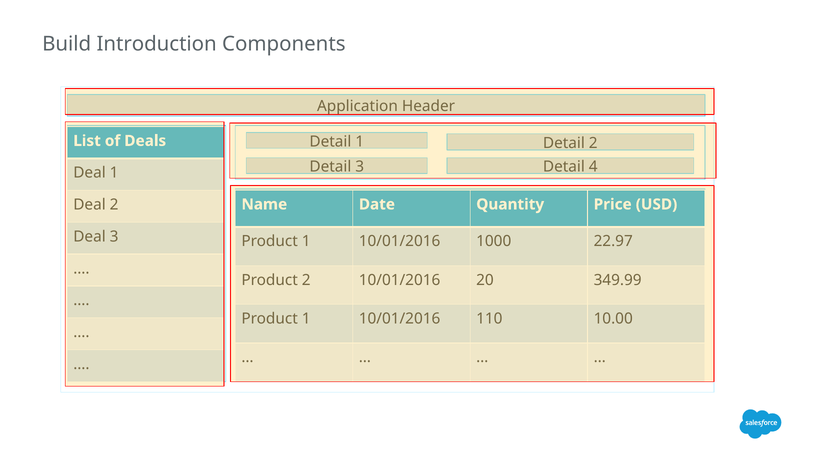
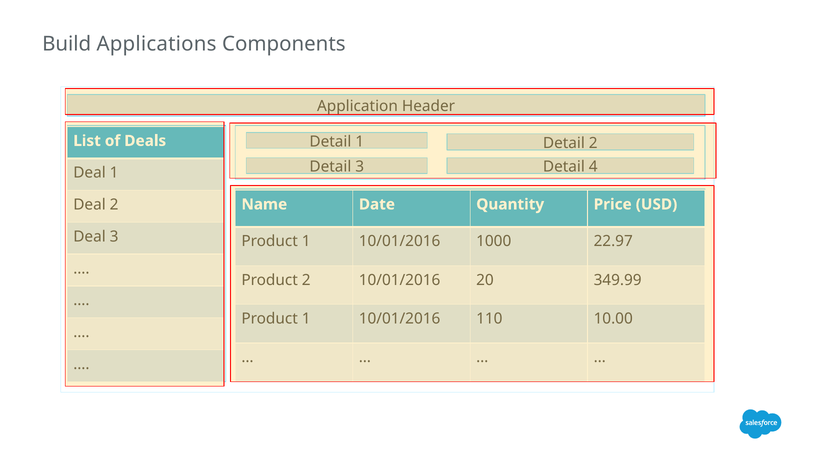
Introduction: Introduction -> Applications (157, 44)
